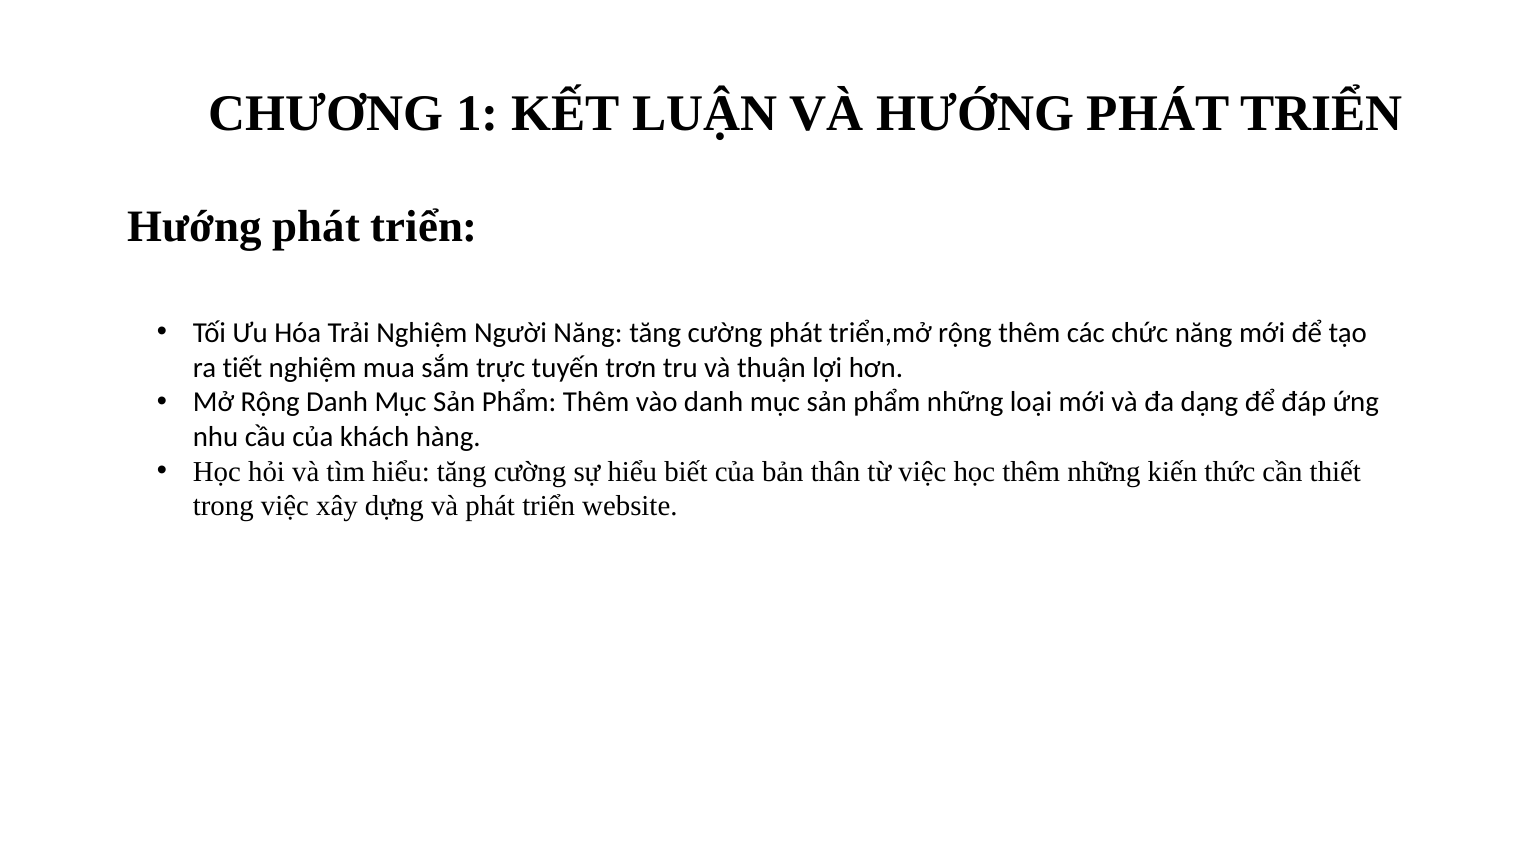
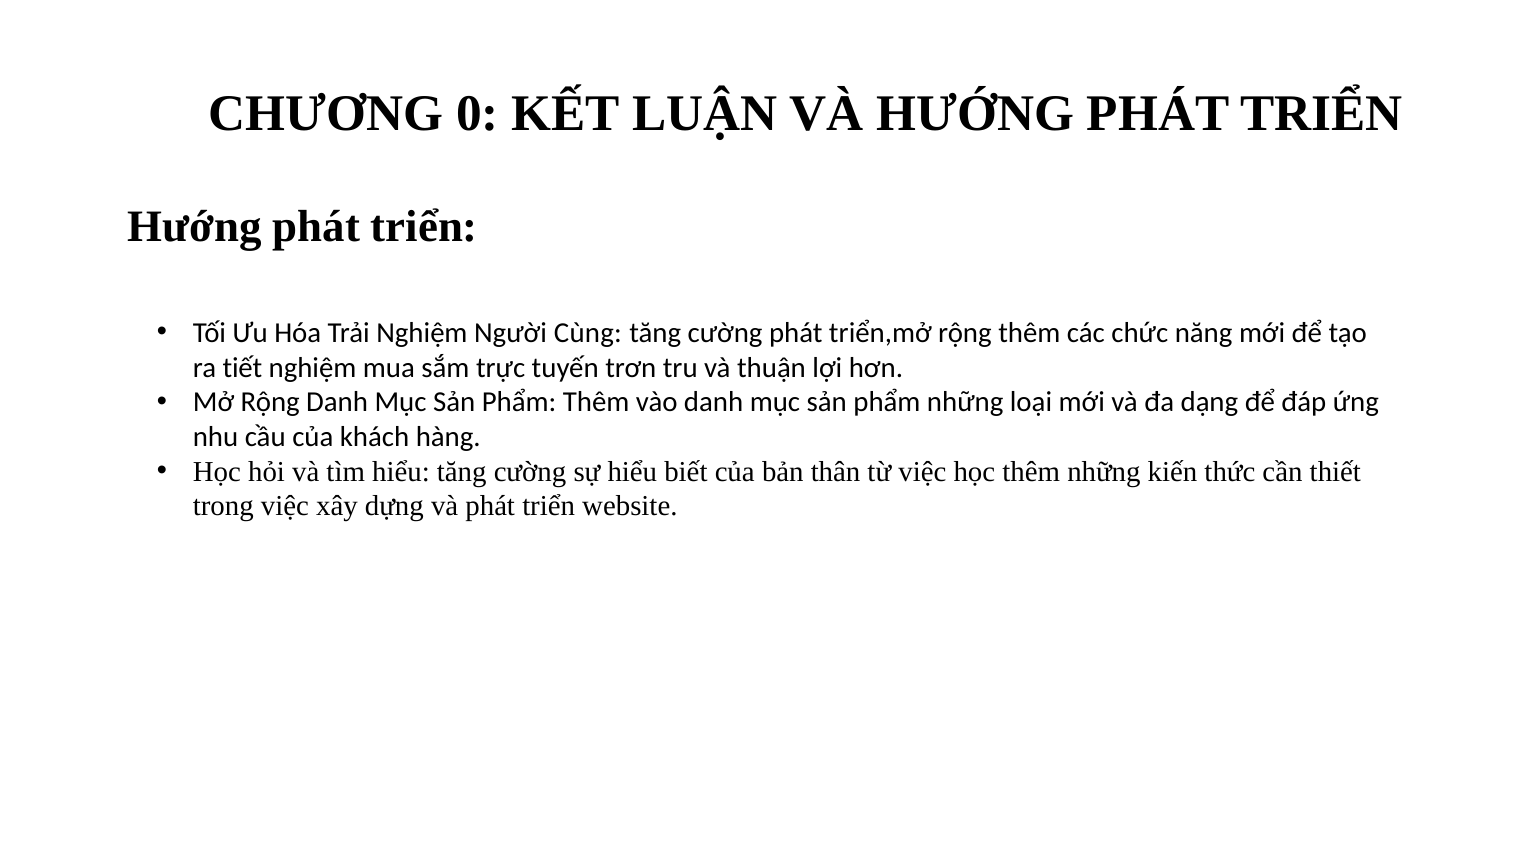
1: 1 -> 0 (478, 114)
Người Năng: Năng -> Cùng (588, 333)
